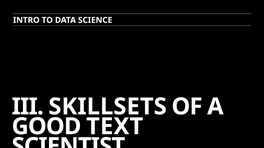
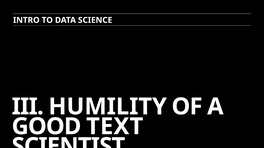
SKILLSETS: SKILLSETS -> HUMILITY (108, 107)
